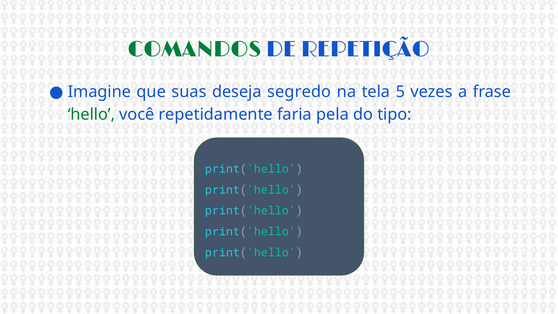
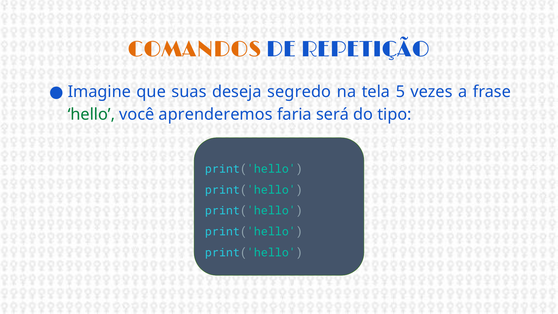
COMANDOS colour: green -> orange (195, 49)
repetidamente: repetidamente -> aprenderemos (216, 114)
pela: pela -> será (333, 114)
